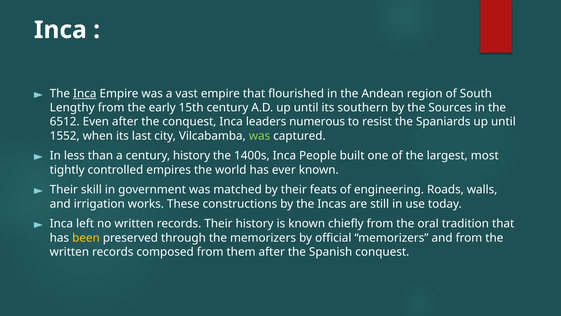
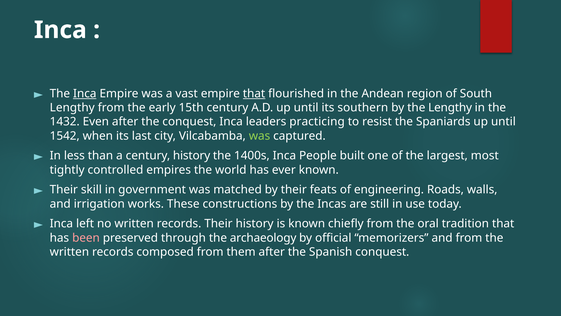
that underline: none -> present (254, 94)
the Sources: Sources -> Lengthy (450, 108)
6512: 6512 -> 1432 (65, 122)
numerous: numerous -> practicing (317, 122)
1552: 1552 -> 1542 (65, 136)
been colour: yellow -> pink (86, 237)
the memorizers: memorizers -> archaeology (263, 237)
